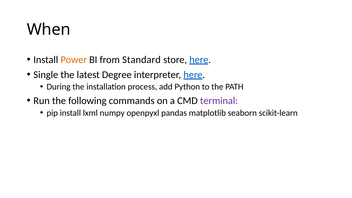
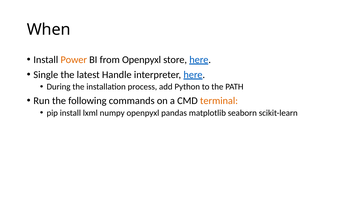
from Standard: Standard -> Openpyxl (142, 60)
Degree: Degree -> Handle (117, 75)
terminal colour: purple -> orange (219, 101)
